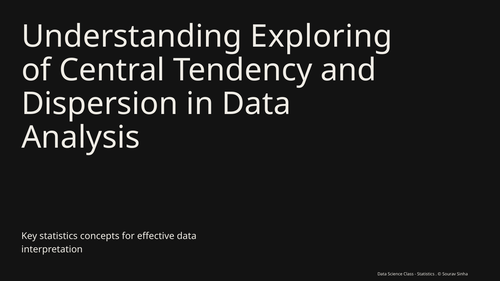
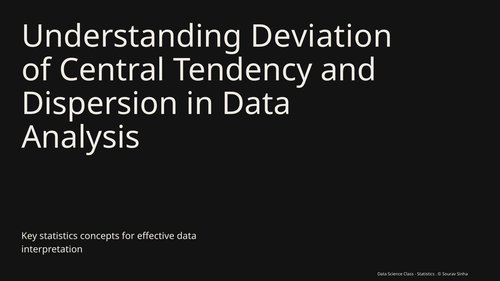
Exploring: Exploring -> Deviation (321, 37)
